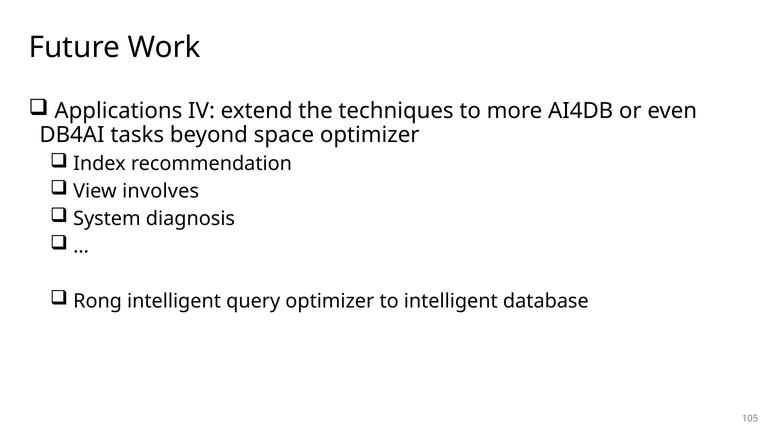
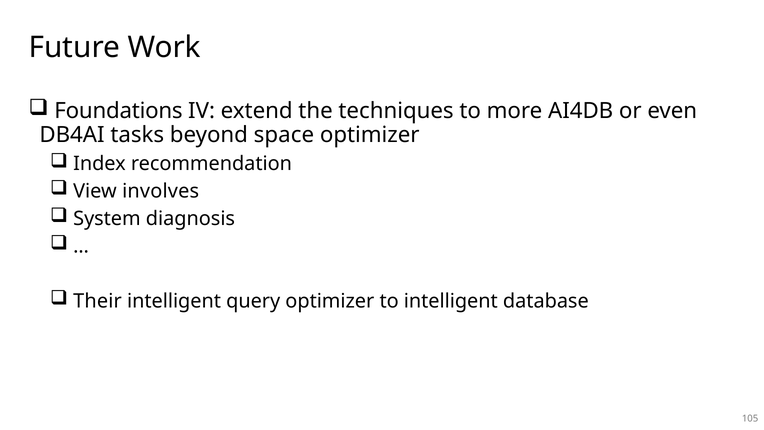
Applications: Applications -> Foundations (119, 111)
Rong: Rong -> Their (97, 301)
